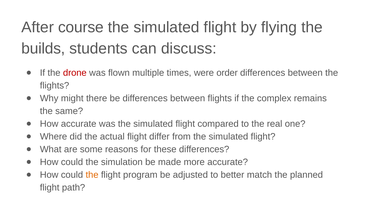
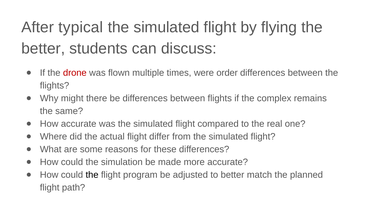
course: course -> typical (81, 27)
builds: builds -> better (43, 49)
the colour: orange -> black (92, 175)
